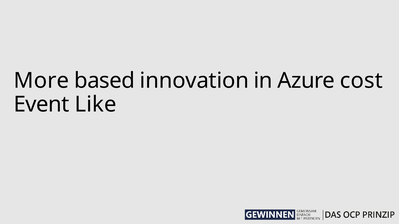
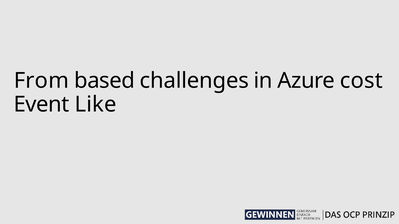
More: More -> From (41, 81)
innovation: innovation -> challenges (194, 81)
